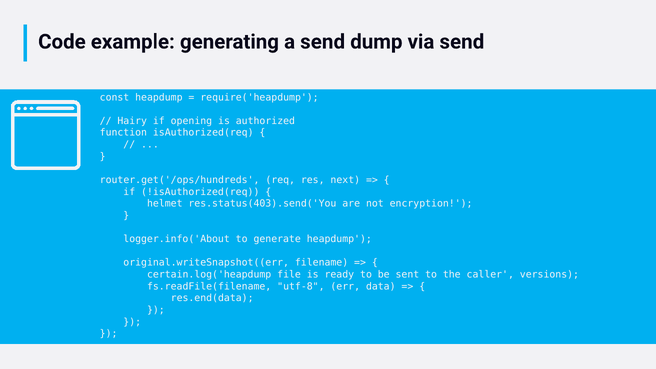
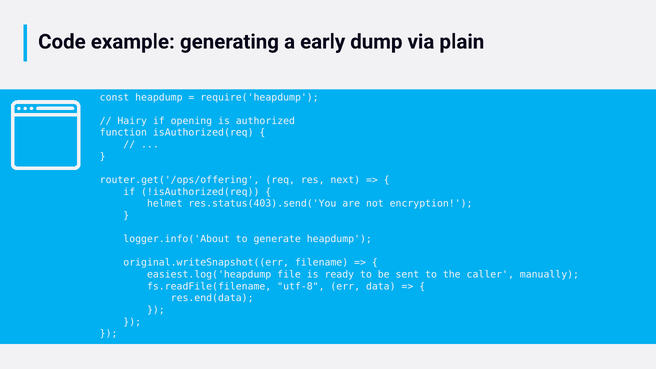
a send: send -> early (323, 42)
via send: send -> plain (462, 42)
router.get('/ops/hundreds: router.get('/ops/hundreds -> router.get('/ops/offering (180, 180)
certain.log('heapdump: certain.log('heapdump -> easiest.log('heapdump (209, 274)
versions: versions -> manually (549, 274)
